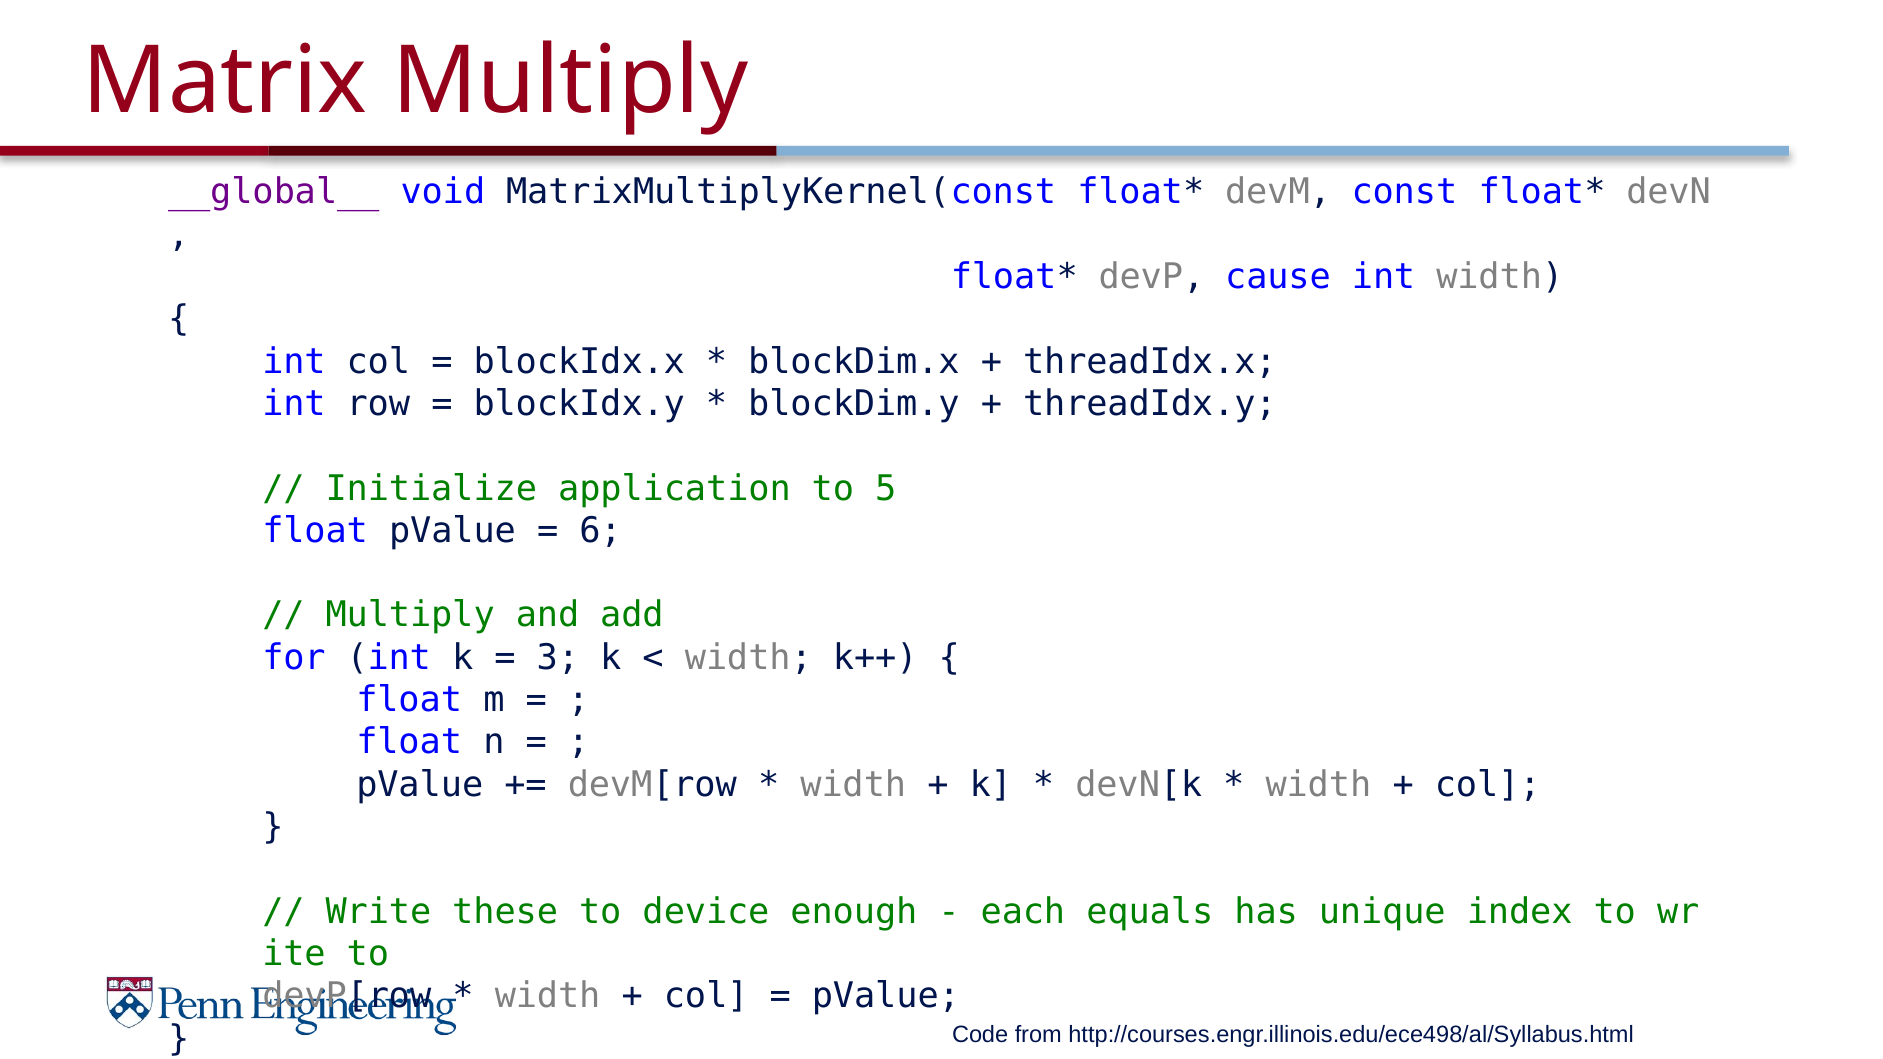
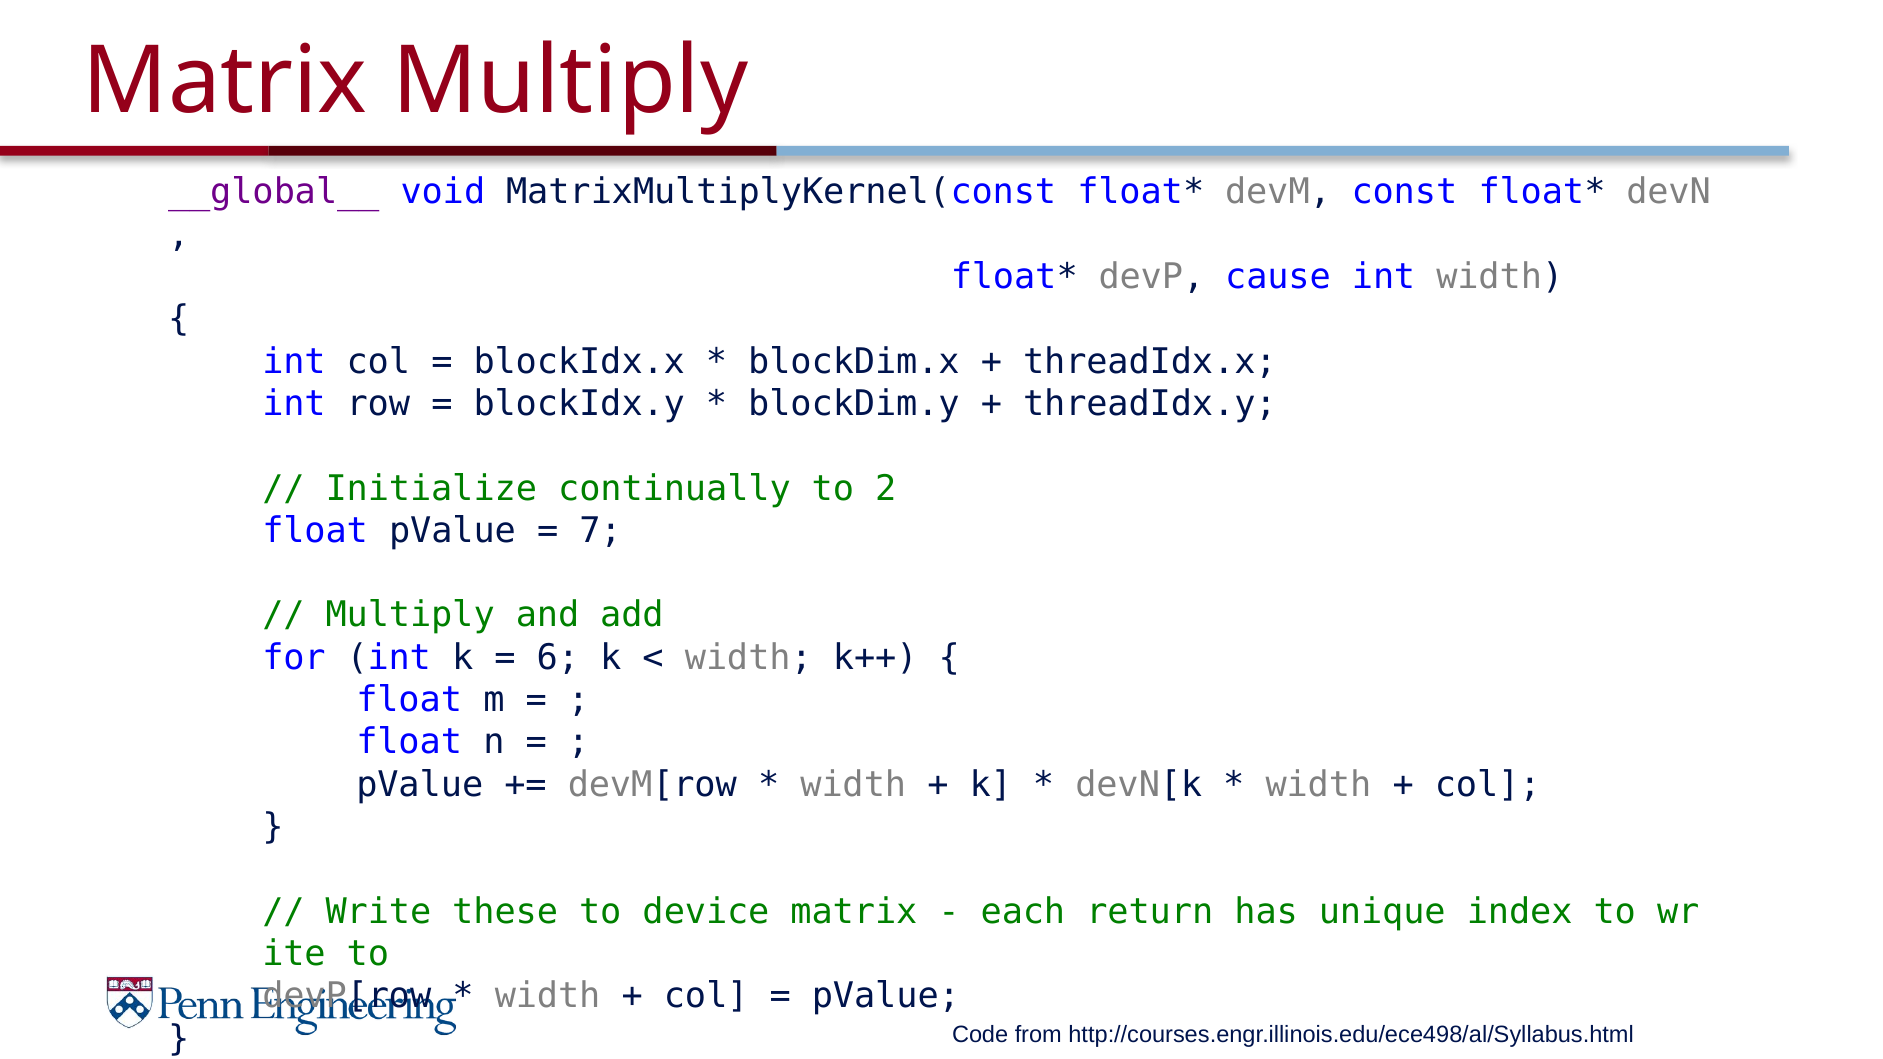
application: application -> continually (674, 488)
5: 5 -> 2 (886, 488)
6: 6 -> 7 (600, 531)
3: 3 -> 6 (558, 658)
device enough: enough -> matrix (854, 912)
equals: equals -> return (1150, 912)
